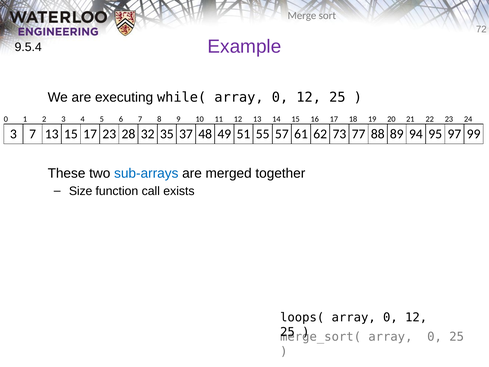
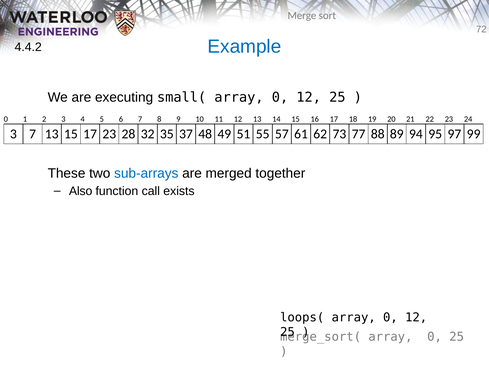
Example colour: purple -> blue (244, 47)
9.5.4: 9.5.4 -> 4.4.2 (28, 47)
while(: while( -> small( (182, 97)
Size: Size -> Also (81, 191)
